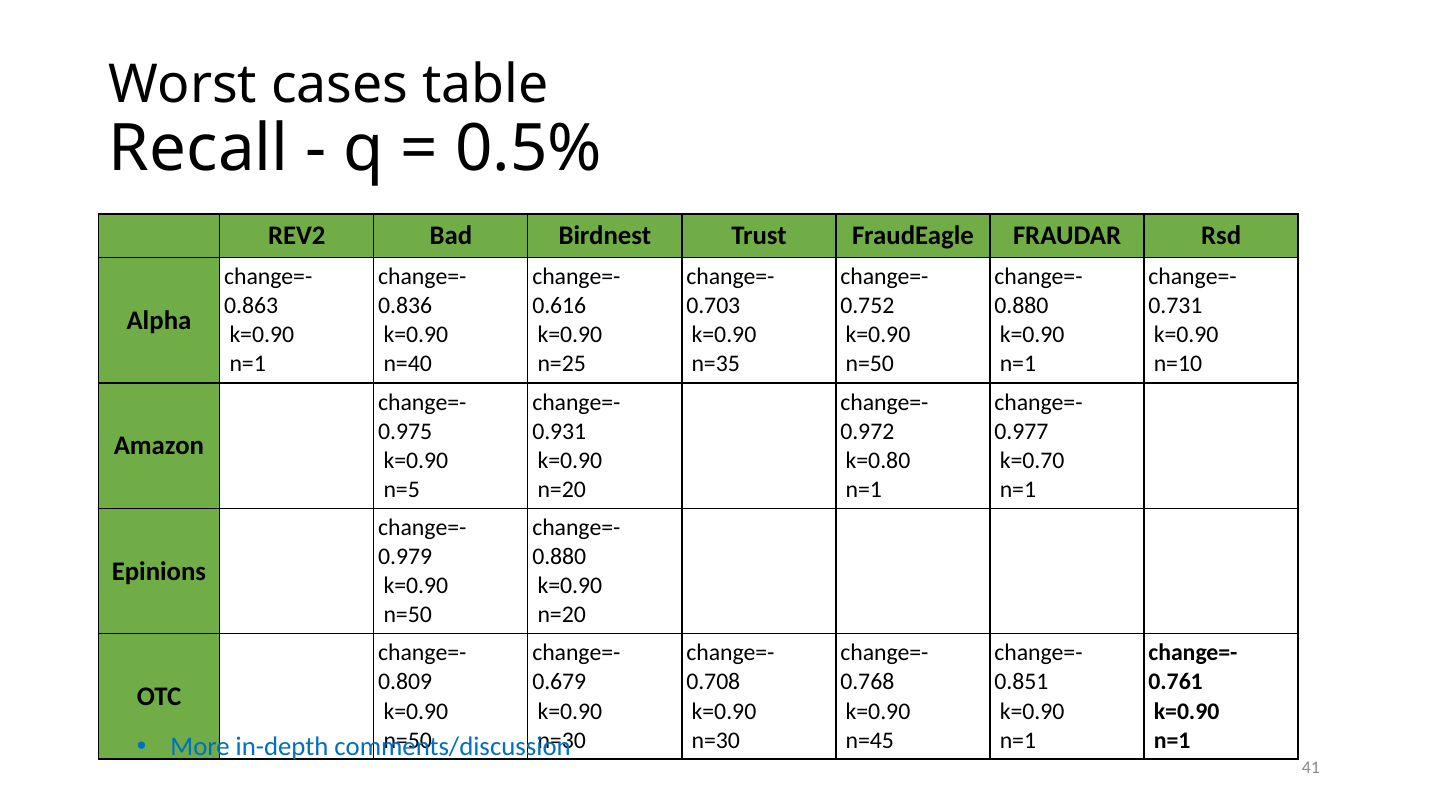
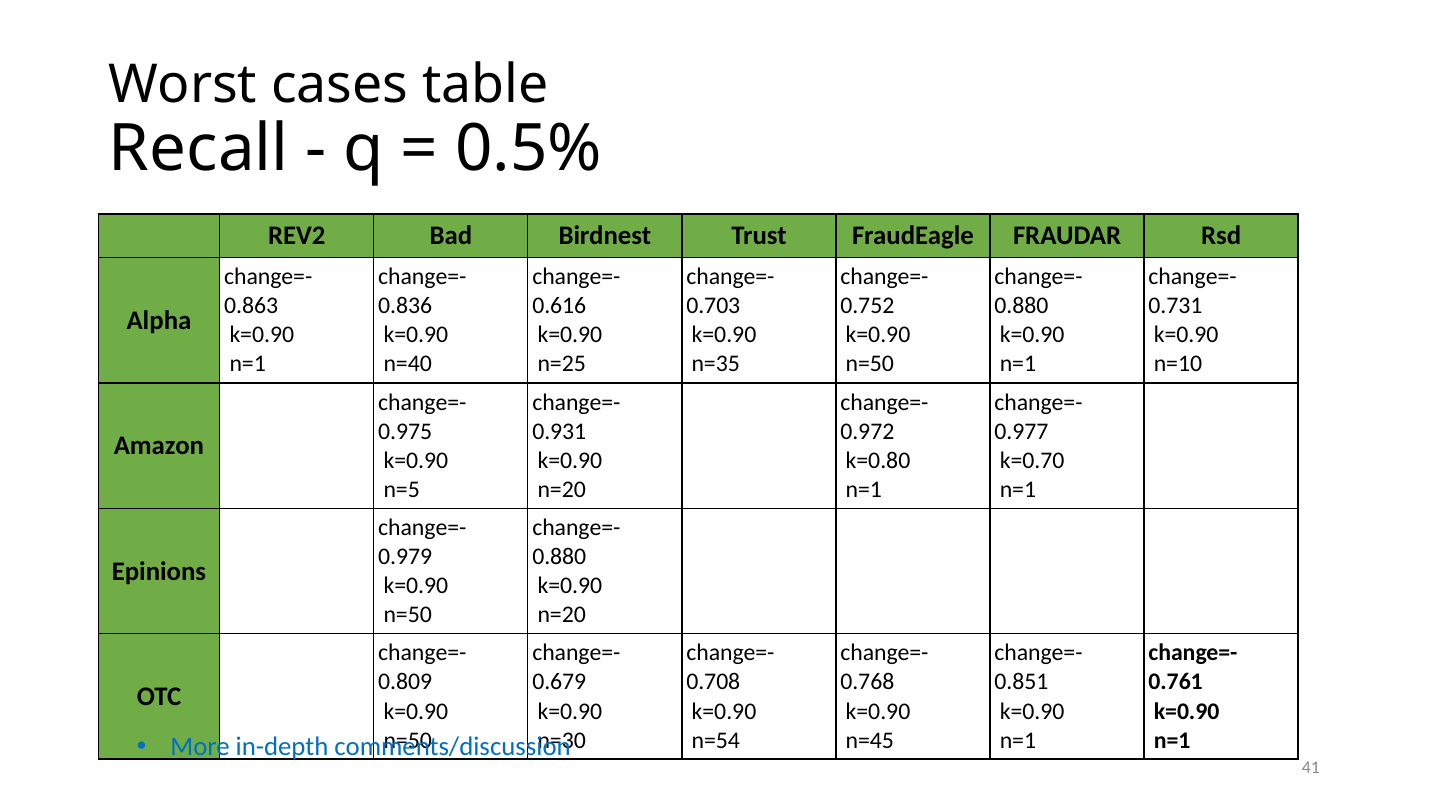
n=30: n=30 -> n=54 (716, 740)
